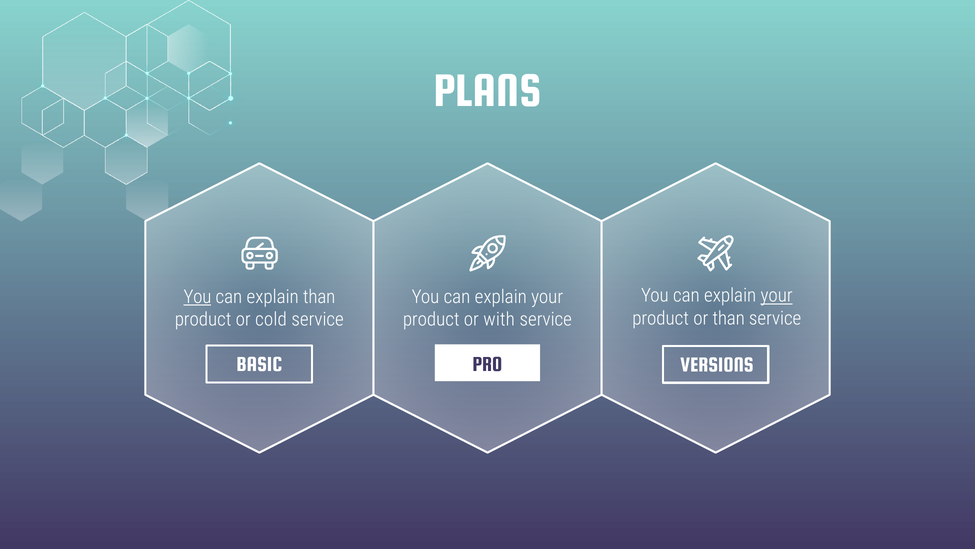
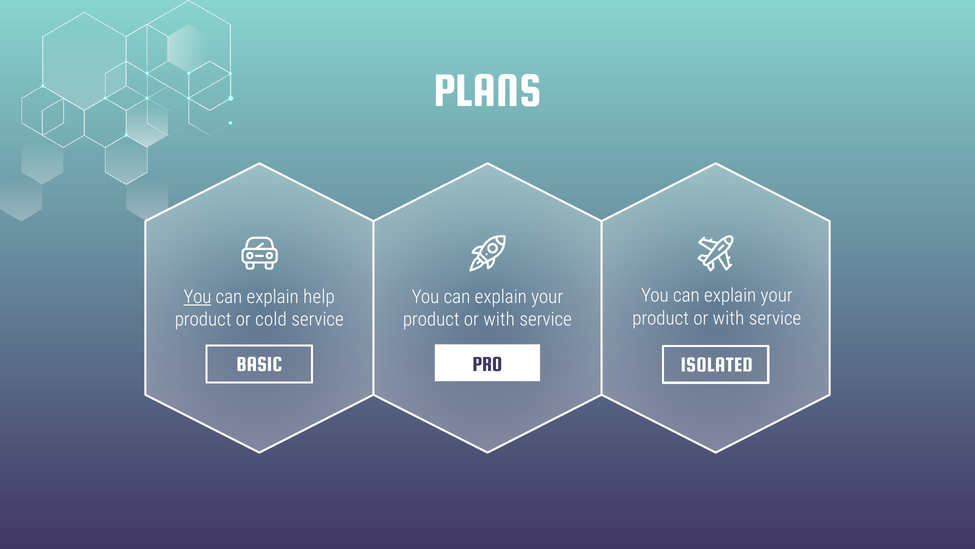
your underline: present -> none (777, 295)
explain than: than -> help (319, 297)
than: than -> with (728, 318)
VERSIONS: VERSIONS -> ISOLATED (717, 364)
